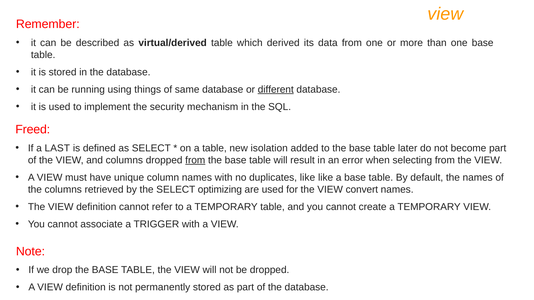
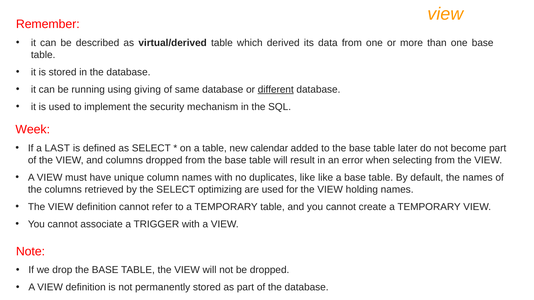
things: things -> giving (148, 90)
Freed: Freed -> Week (33, 130)
isolation: isolation -> calendar (269, 148)
from underline: present -> none (195, 160)
convert: convert -> holding (362, 190)
